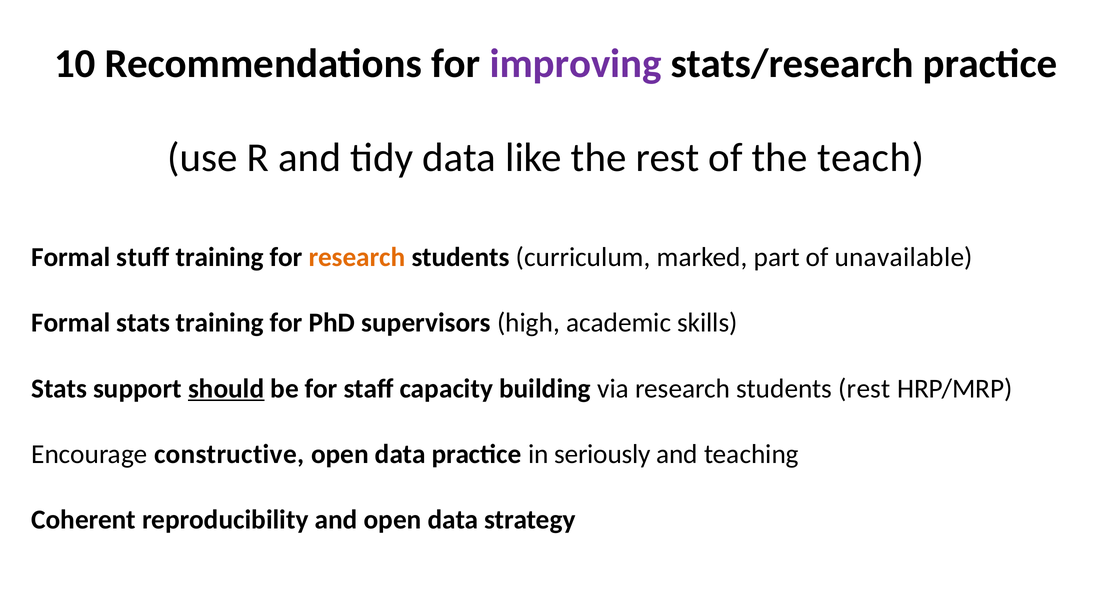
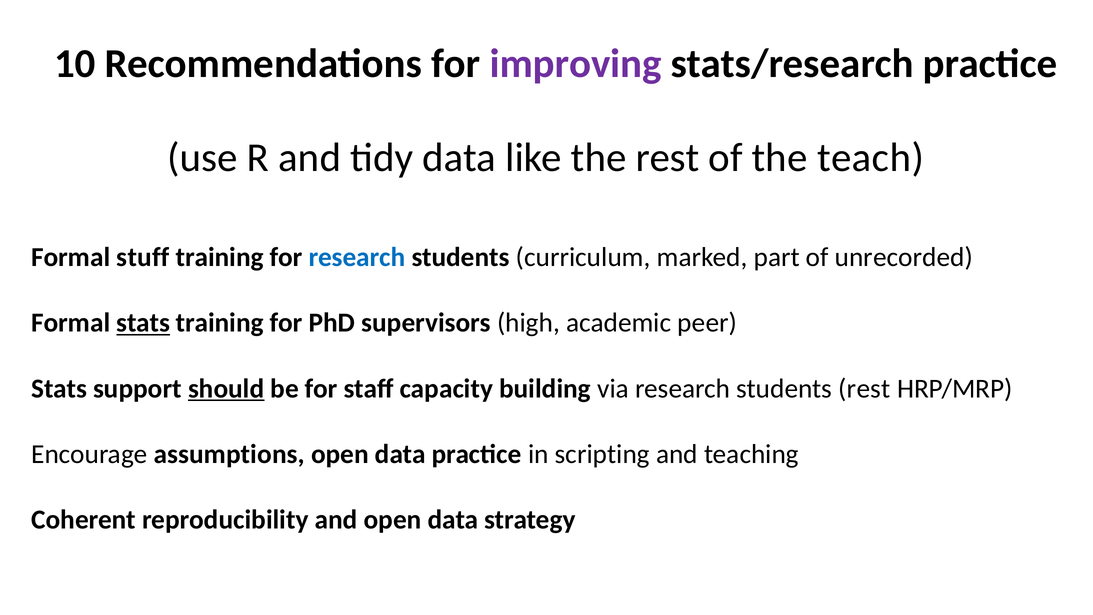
research colour: orange -> blue (357, 257)
unavailable: unavailable -> unrecorded (904, 257)
stats underline: none -> present (143, 323)
skills: skills -> peer (707, 323)
constructive: constructive -> assumptions (229, 454)
seriously: seriously -> scripting (602, 454)
